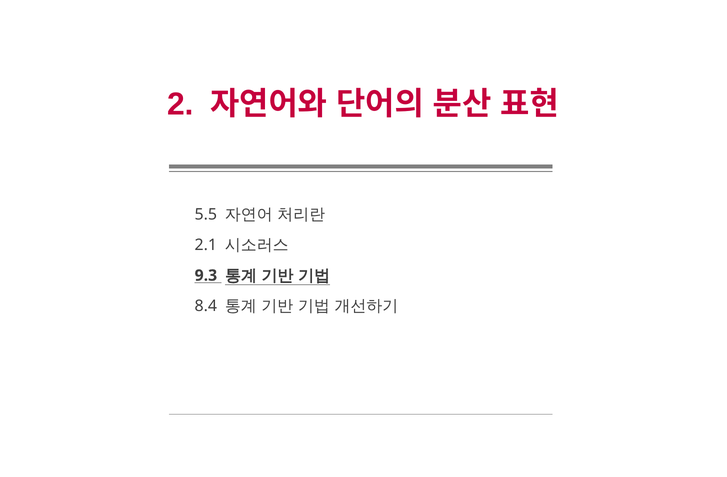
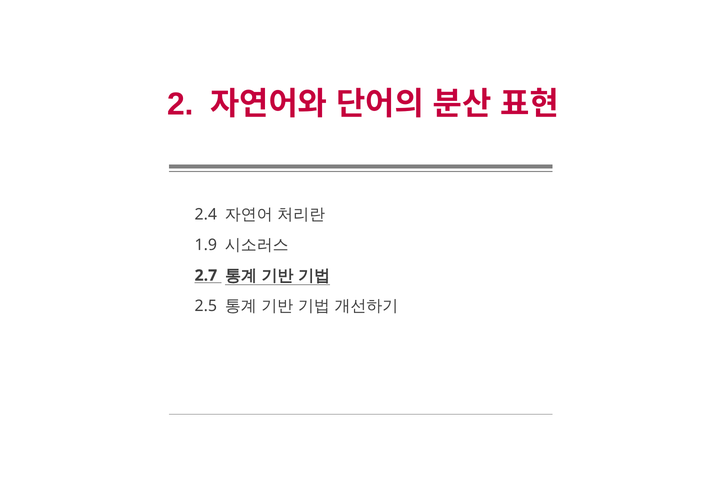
5.5: 5.5 -> 2.4 (206, 215)
2.1: 2.1 -> 1.9 (206, 245)
9.3: 9.3 -> 2.7 (206, 276)
8.4: 8.4 -> 2.5 (206, 306)
